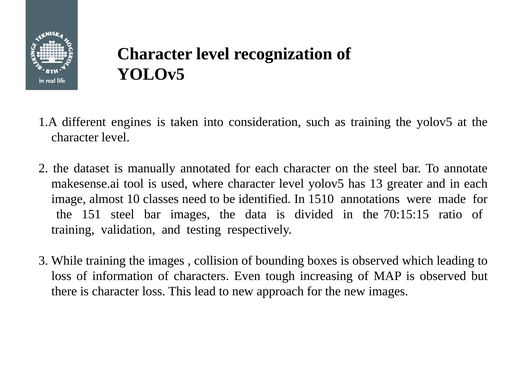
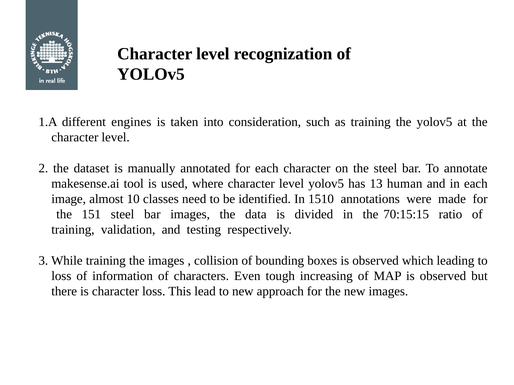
greater: greater -> human (405, 184)
